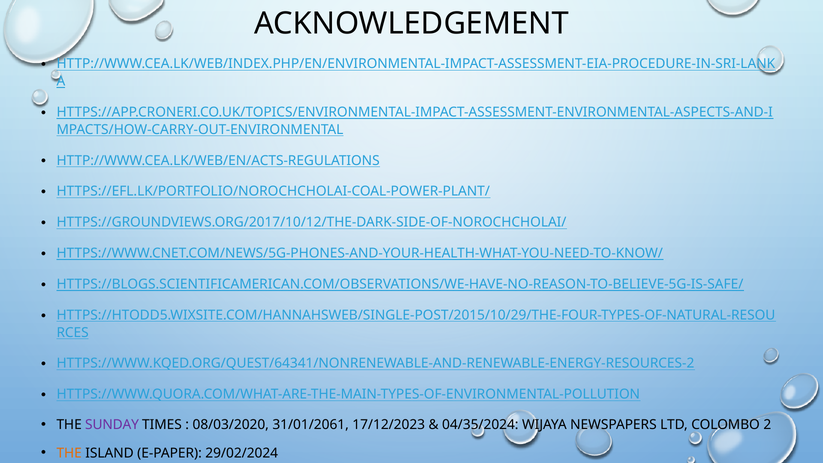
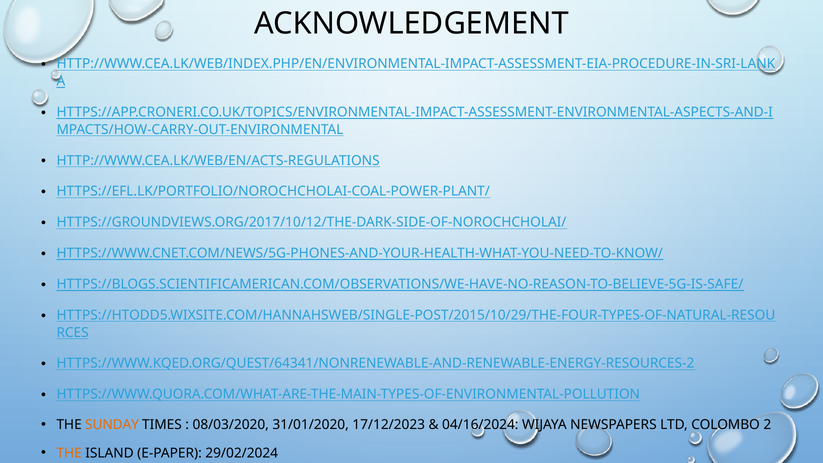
SUNDAY colour: purple -> orange (112, 425)
31/01/2061: 31/01/2061 -> 31/01/2020 (311, 425)
04/35/2024: 04/35/2024 -> 04/16/2024 (480, 425)
